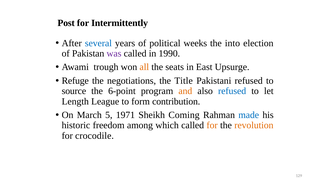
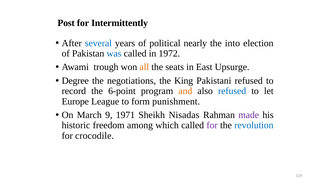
weeks: weeks -> nearly (195, 43)
was colour: purple -> blue (114, 53)
1990: 1990 -> 1972 (169, 53)
Refuge: Refuge -> Degree (75, 81)
Title: Title -> King (184, 81)
source: source -> record (74, 91)
Length: Length -> Europe (75, 101)
contribution: contribution -> punishment (176, 101)
5: 5 -> 9 (109, 115)
Coming: Coming -> Nisadas (184, 115)
made colour: blue -> purple (249, 115)
for colour: orange -> purple (212, 125)
revolution colour: orange -> blue (254, 125)
